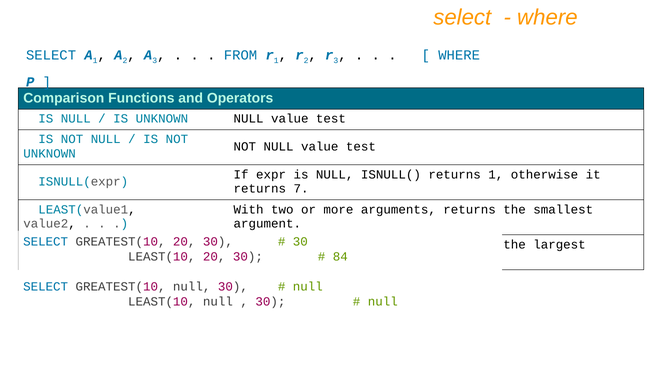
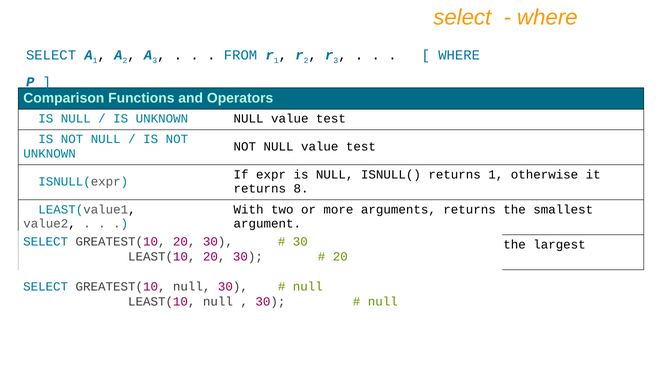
7: 7 -> 8 (301, 188)
84: 84 -> 20 (340, 256)
